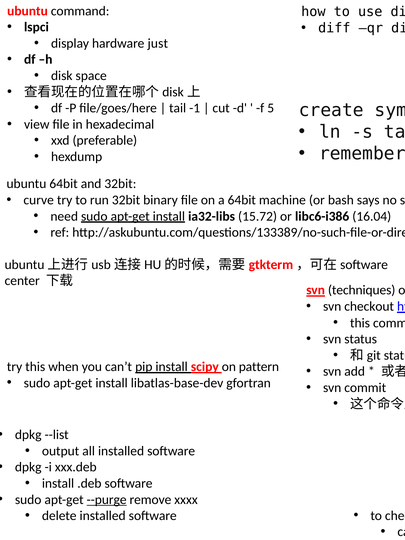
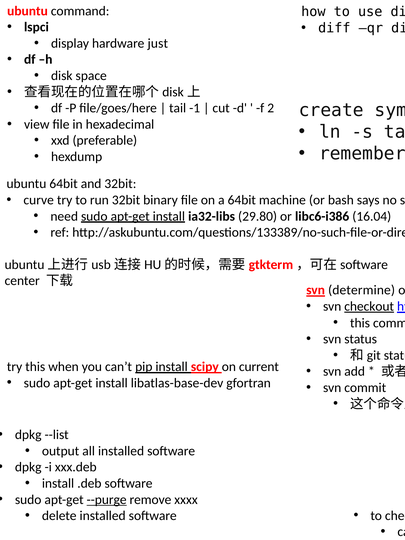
5: 5 -> 2 (271, 108)
15.72: 15.72 -> 29.80 (258, 216)
techniques: techniques -> determine (362, 290)
checkout underline: none -> present (369, 306)
on pattern: pattern -> current (259, 367)
